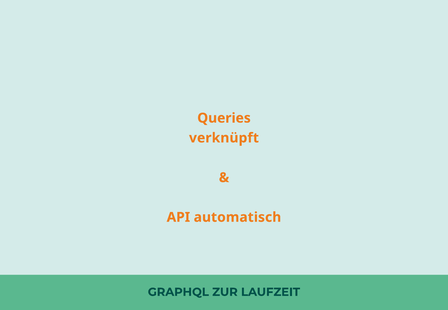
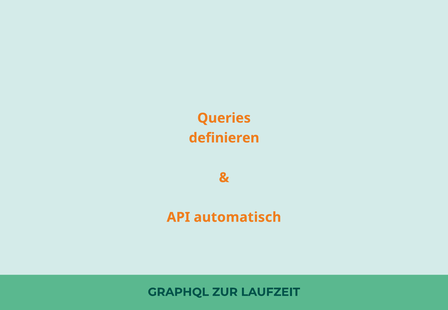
verknüpft: verknüpft -> definieren (224, 138)
